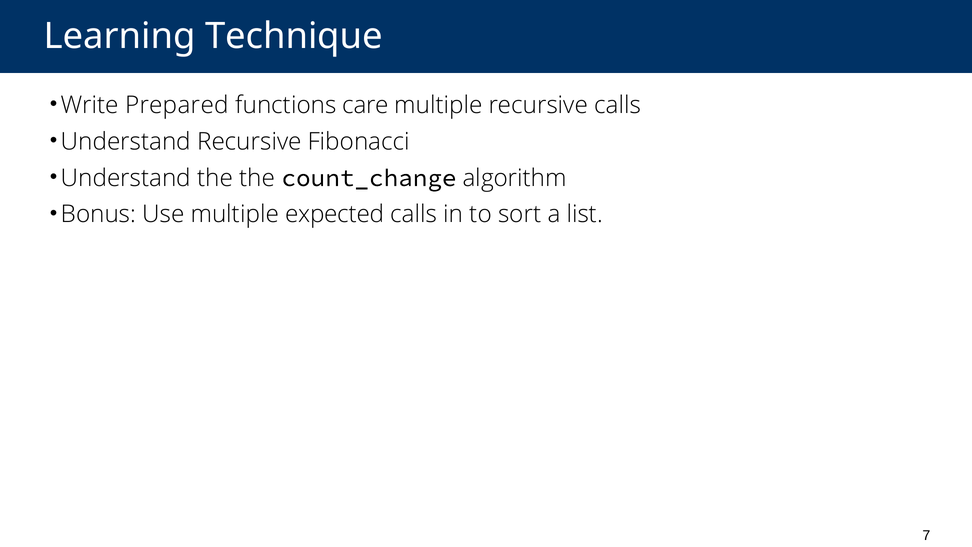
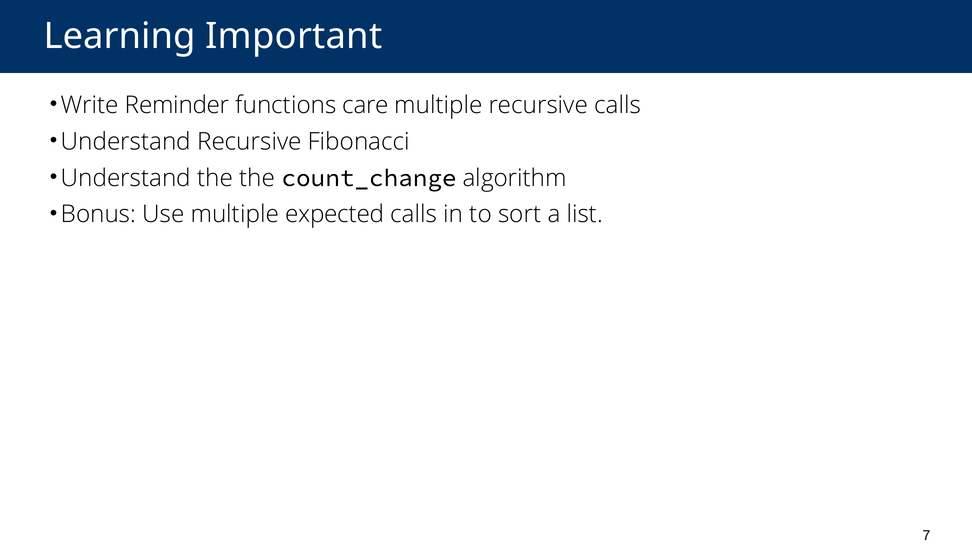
Technique: Technique -> Important (294, 36)
Prepared: Prepared -> Reminder (177, 105)
